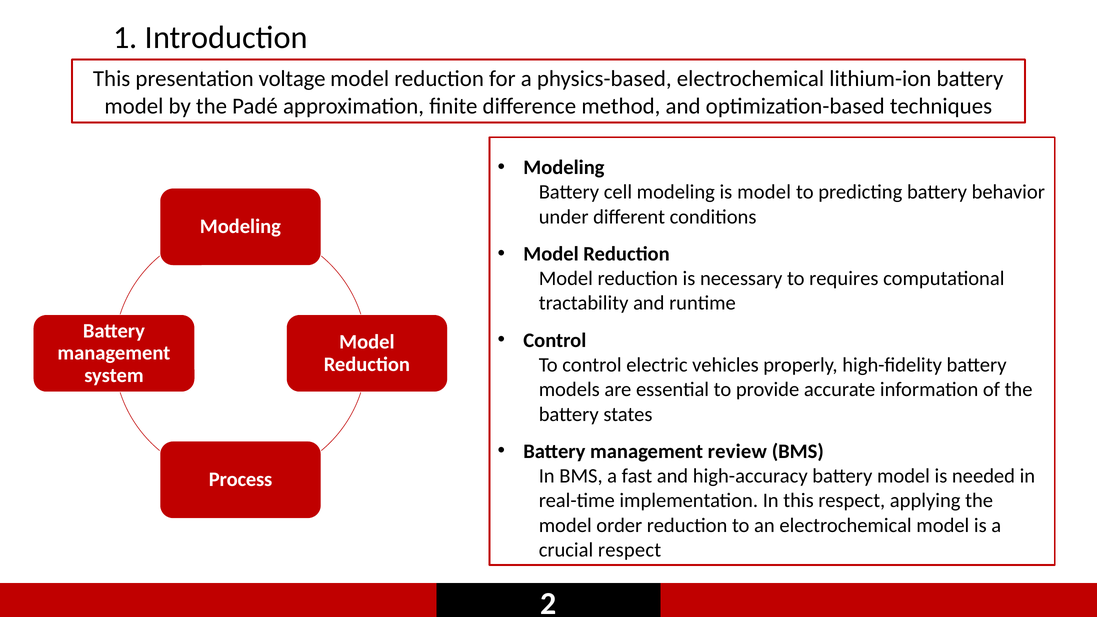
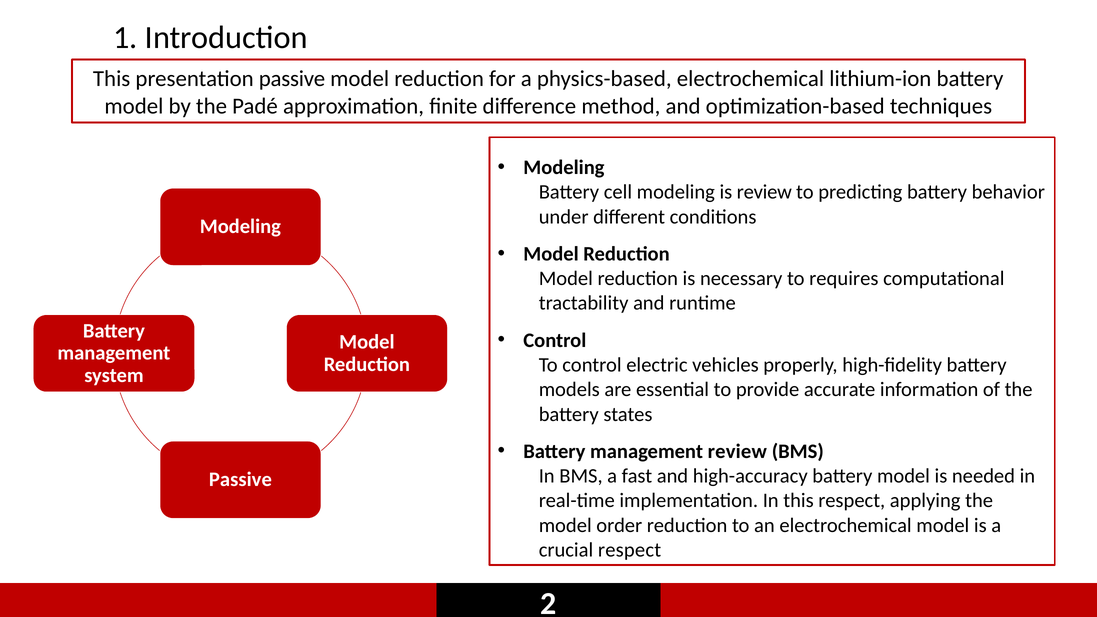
presentation voltage: voltage -> passive (292, 79)
is model: model -> review (764, 192)
Process: Process -> Passive (240, 480)
